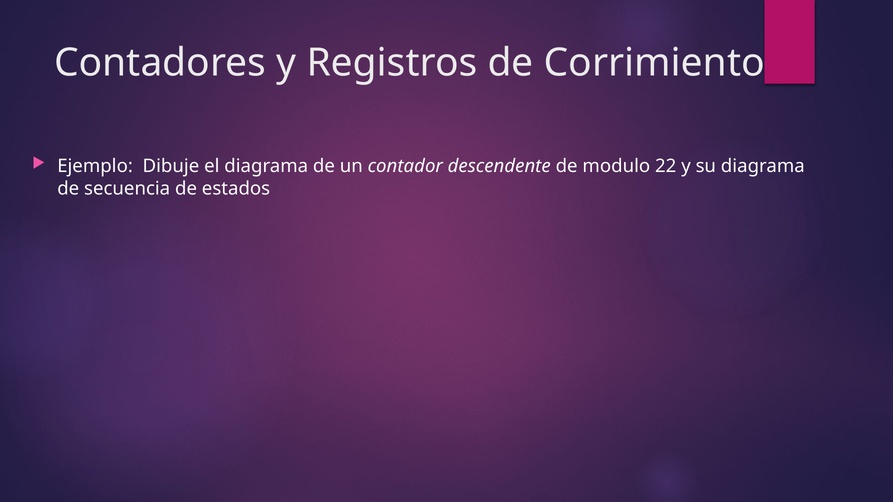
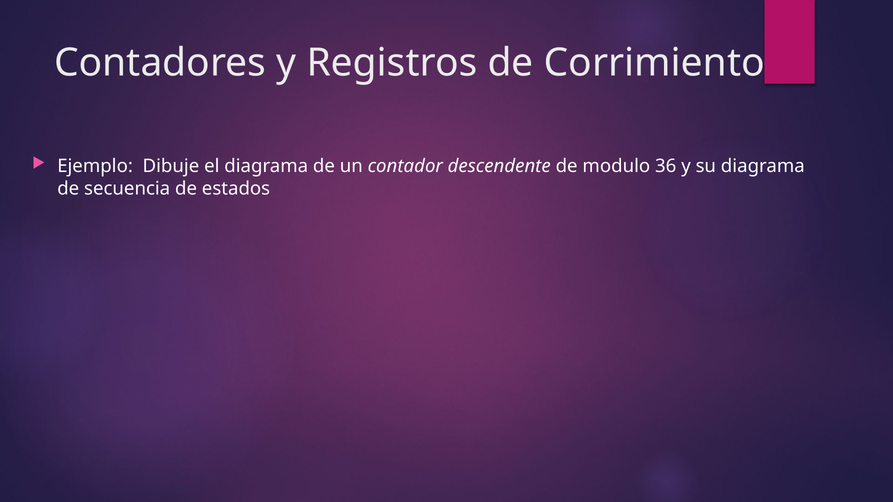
22: 22 -> 36 (666, 166)
